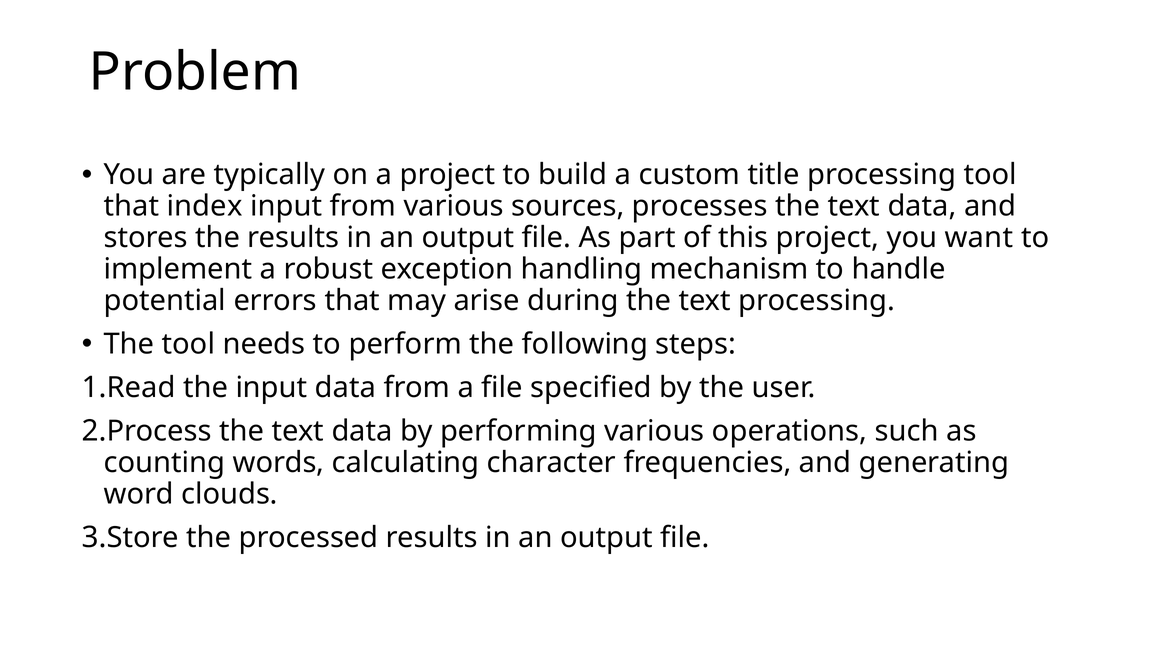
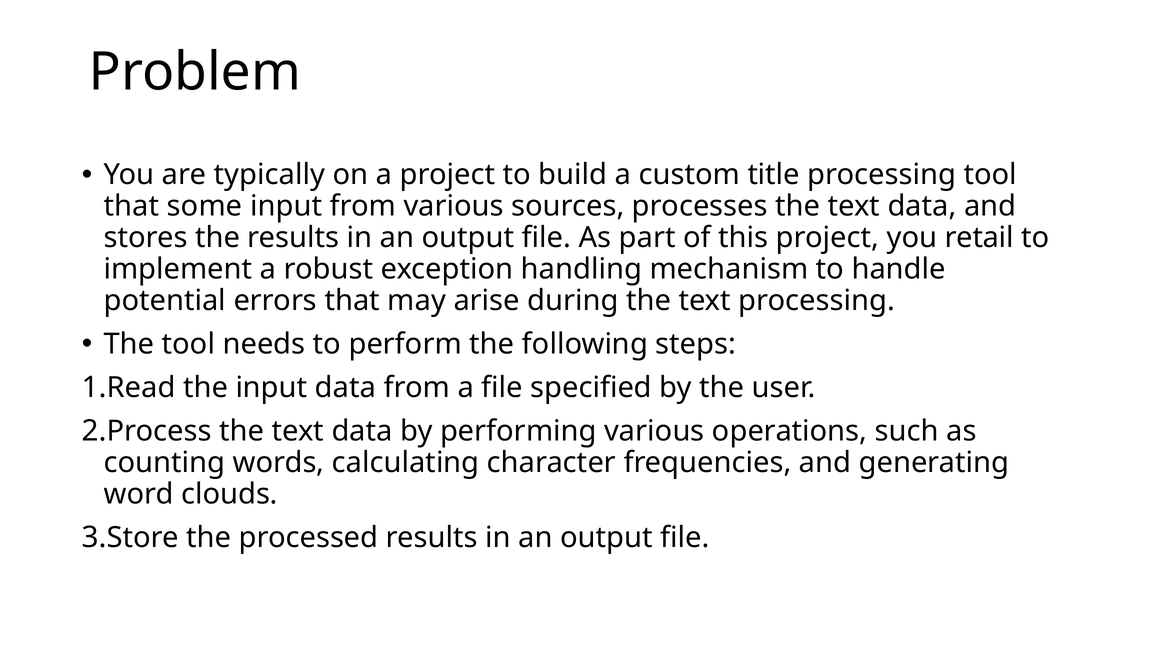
index: index -> some (204, 206)
want: want -> retail (979, 238)
